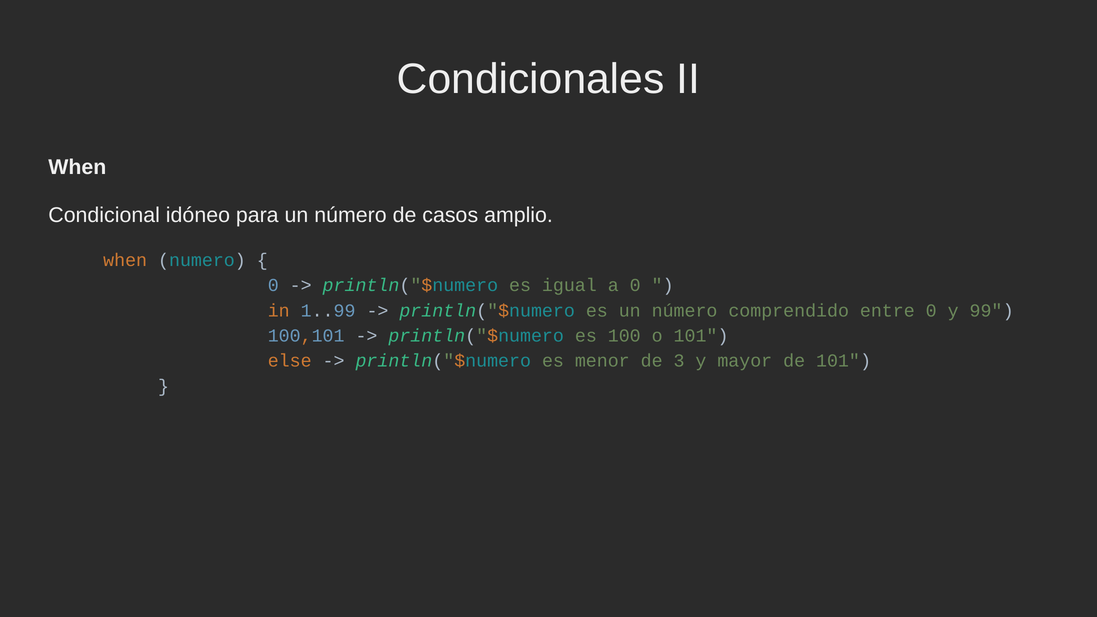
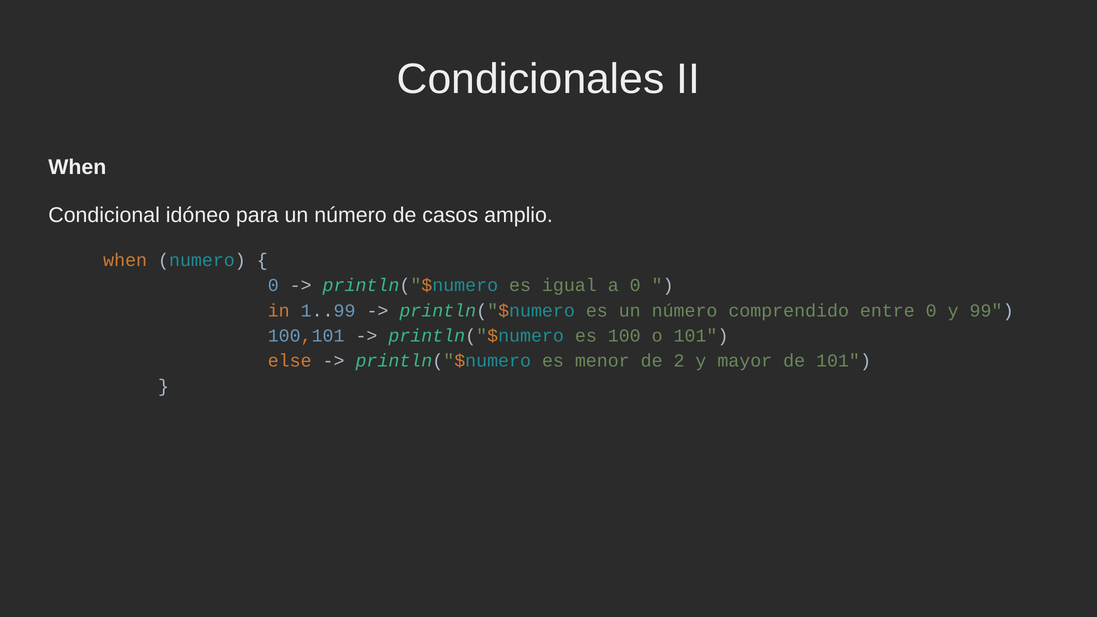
3: 3 -> 2 (679, 361)
